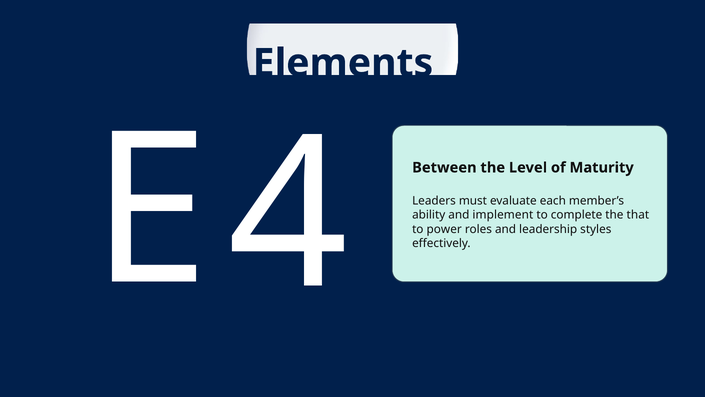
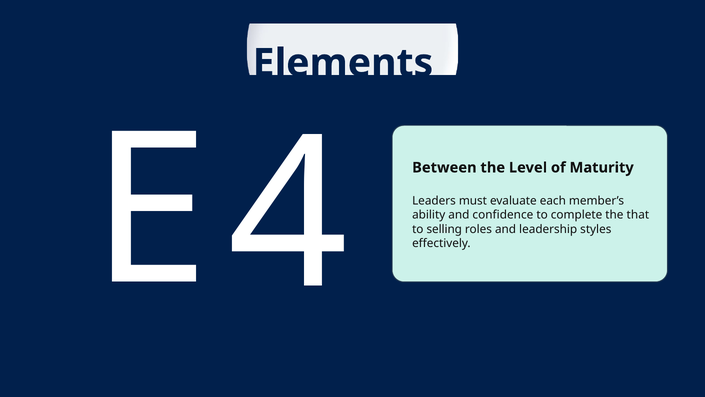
implement: implement -> confidence (503, 215)
to power: power -> selling (444, 229)
